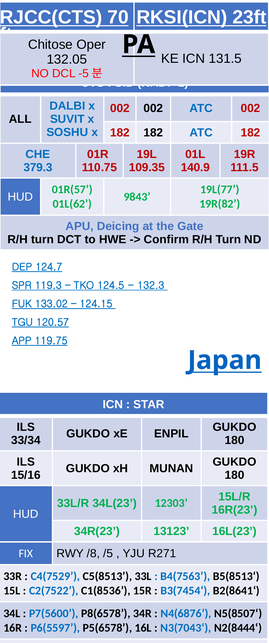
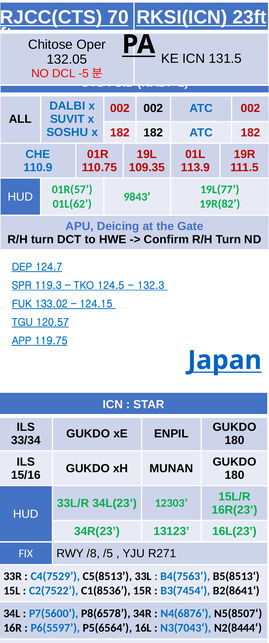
379.3: 379.3 -> 110.9 (38, 168)
140.9: 140.9 -> 113.9 (195, 168)
P5(6578: P5(6578 -> P5(6564 (107, 628)
